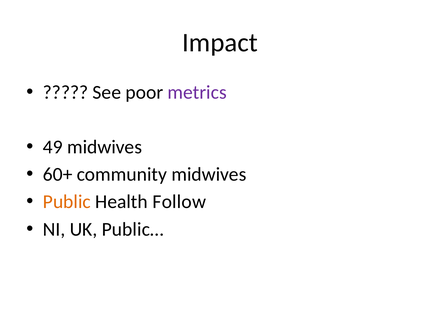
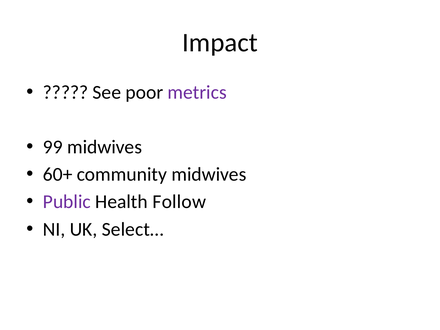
49: 49 -> 99 (53, 147)
Public colour: orange -> purple (67, 202)
Public…: Public… -> Select… (133, 229)
